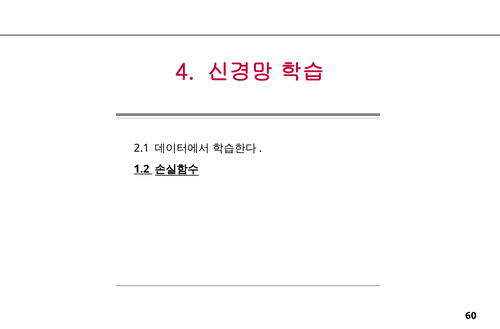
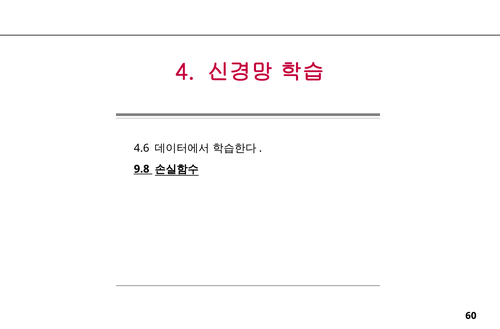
2.1: 2.1 -> 4.6 (142, 148)
1.2: 1.2 -> 9.8 (142, 169)
